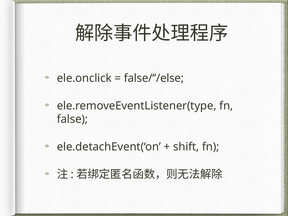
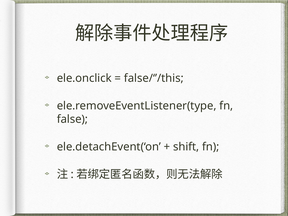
false/‘’/else: false/‘’/else -> false/‘’/this (154, 78)
